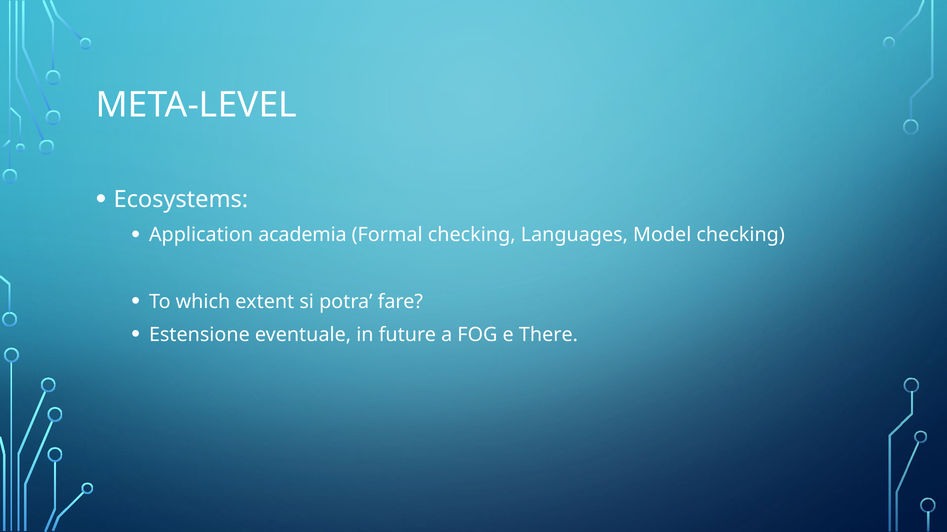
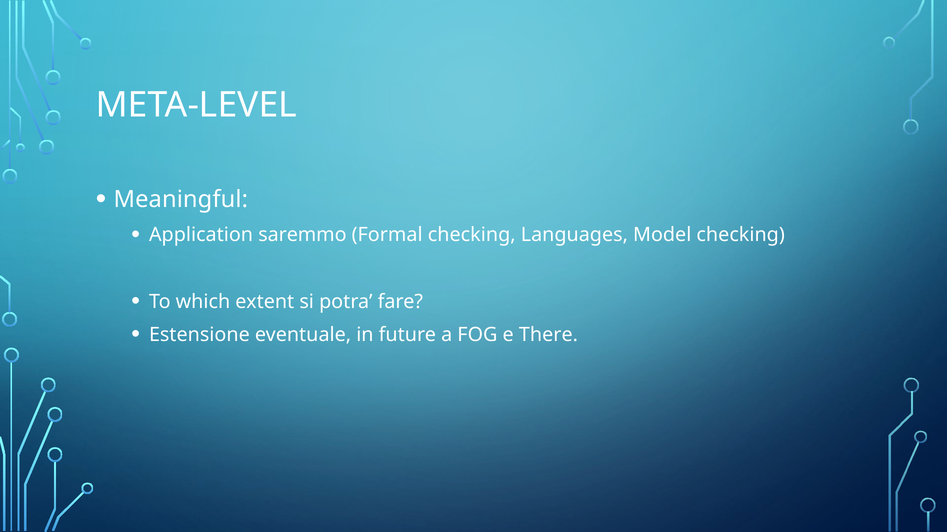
Ecosystems: Ecosystems -> Meaningful (181, 200)
academia: academia -> saremmo (302, 235)
